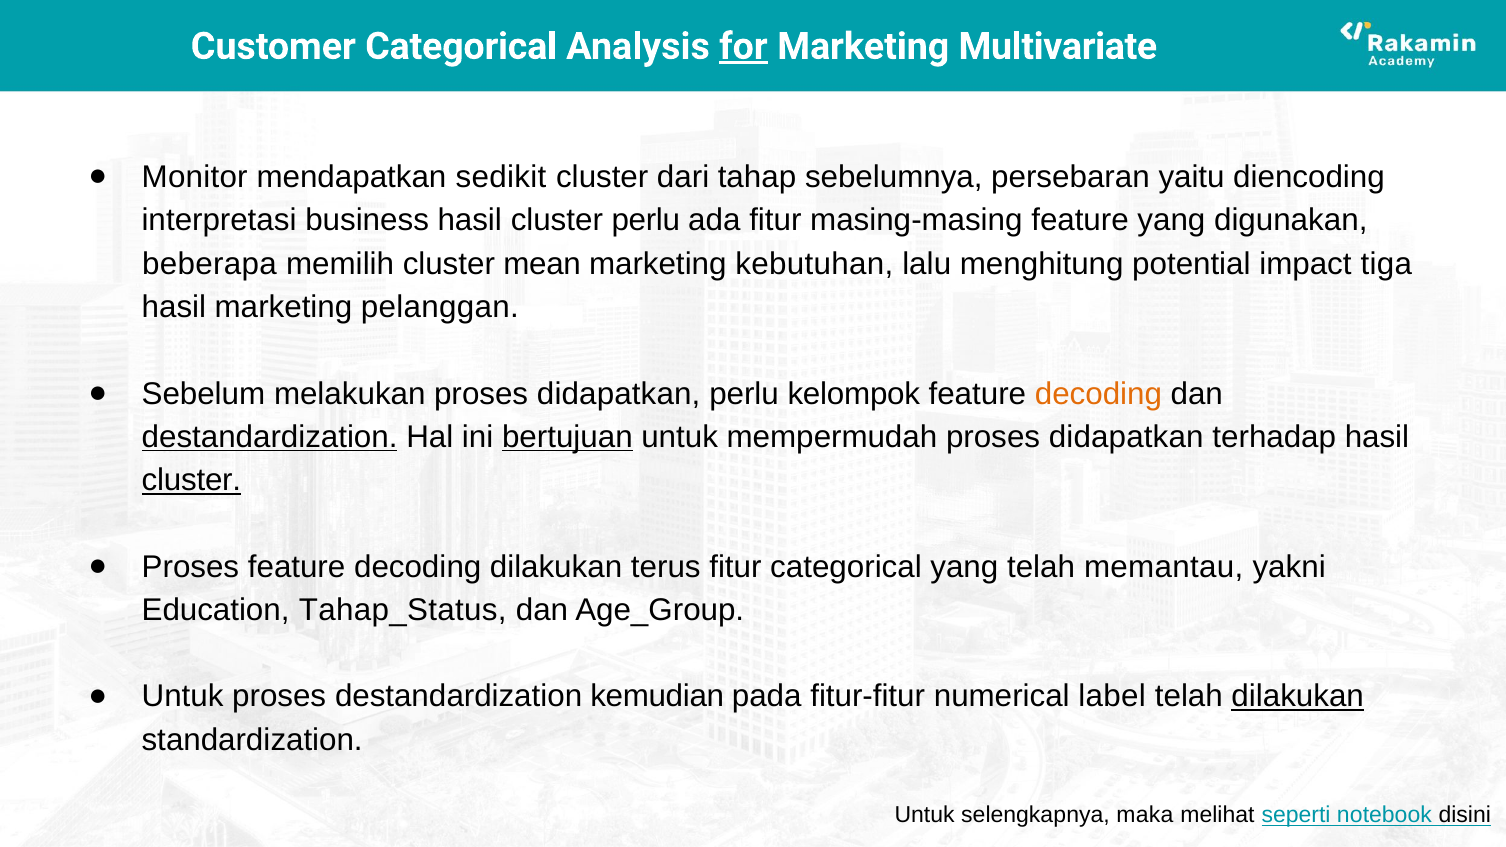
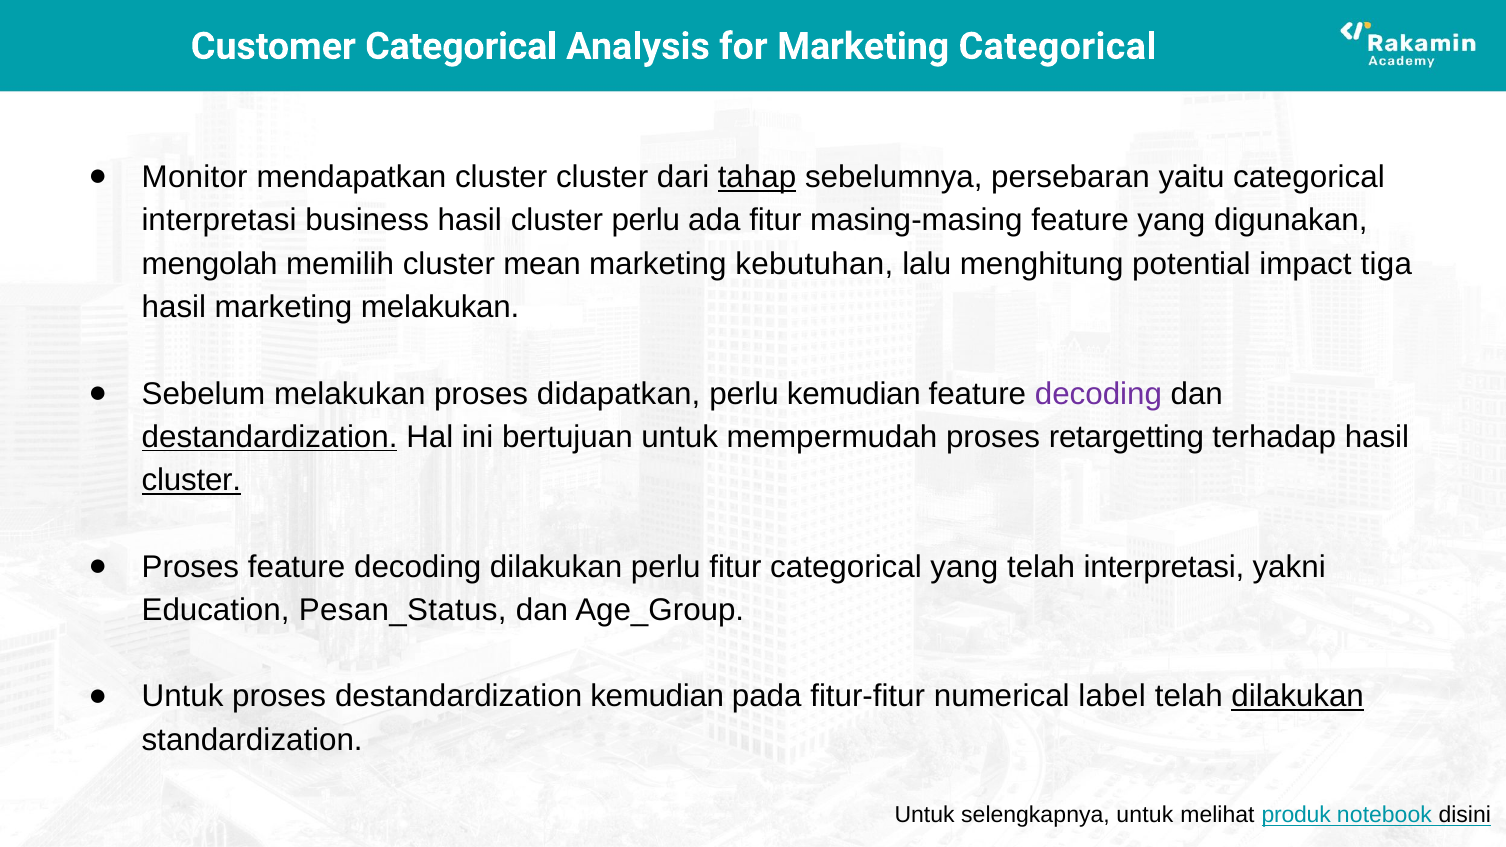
for underline: present -> none (743, 46)
Marketing Multivariate: Multivariate -> Categorical (1057, 46)
mendapatkan sedikit: sedikit -> cluster (501, 177)
tahap underline: none -> present (757, 177)
yaitu diencoding: diencoding -> categorical (1309, 177)
beberapa: beberapa -> mengolah (210, 264)
marketing pelanggan: pelanggan -> melakukan (440, 307)
perlu kelompok: kelompok -> kemudian (854, 394)
decoding colour: orange -> purple (1098, 394)
bertujuan underline: present -> none (567, 437)
mempermudah proses didapatkan: didapatkan -> retargetting (1126, 437)
dilakukan terus: terus -> perlu (666, 567)
telah memantau: memantau -> interpretasi (1164, 567)
Tahap_Status: Tahap_Status -> Pesan_Status (403, 610)
selengkapnya maka: maka -> untuk (1145, 815)
seperti: seperti -> produk (1296, 815)
